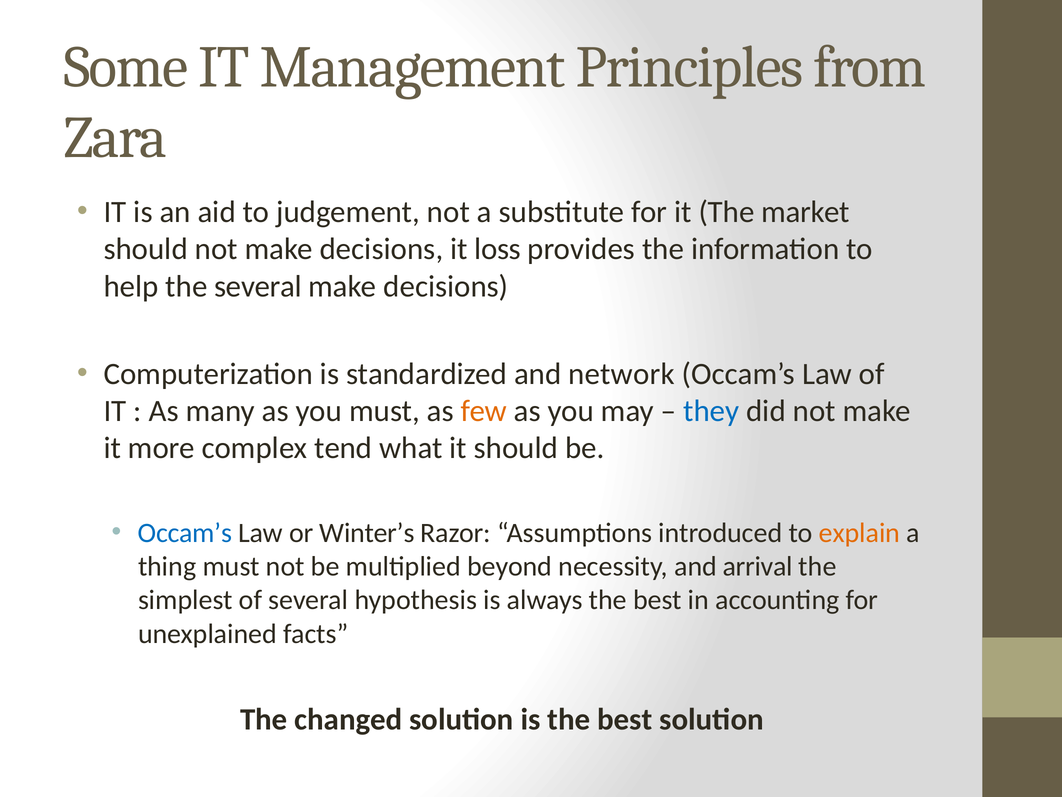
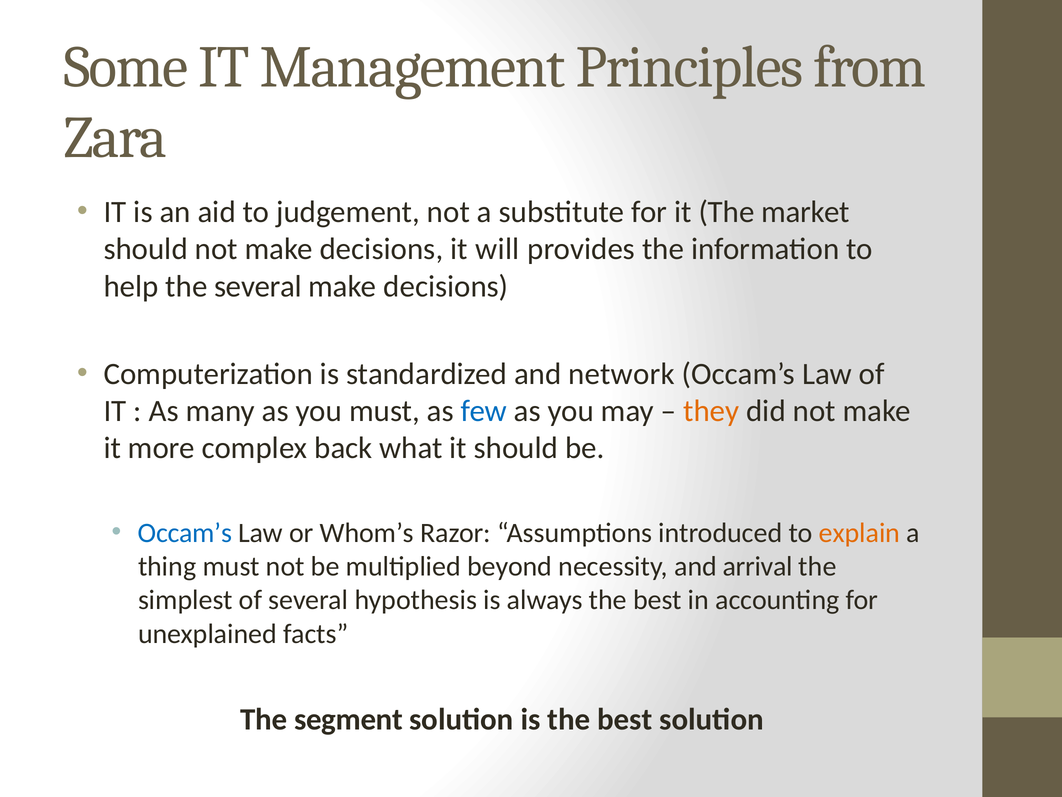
loss: loss -> will (497, 249)
few colour: orange -> blue (484, 411)
they colour: blue -> orange (711, 411)
tend: tend -> back (343, 448)
Winter’s: Winter’s -> Whom’s (367, 533)
changed: changed -> segment (348, 719)
